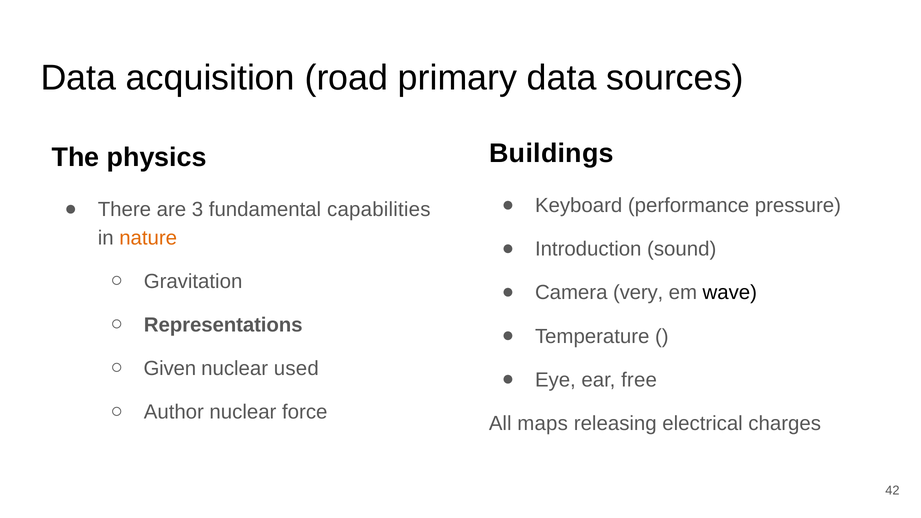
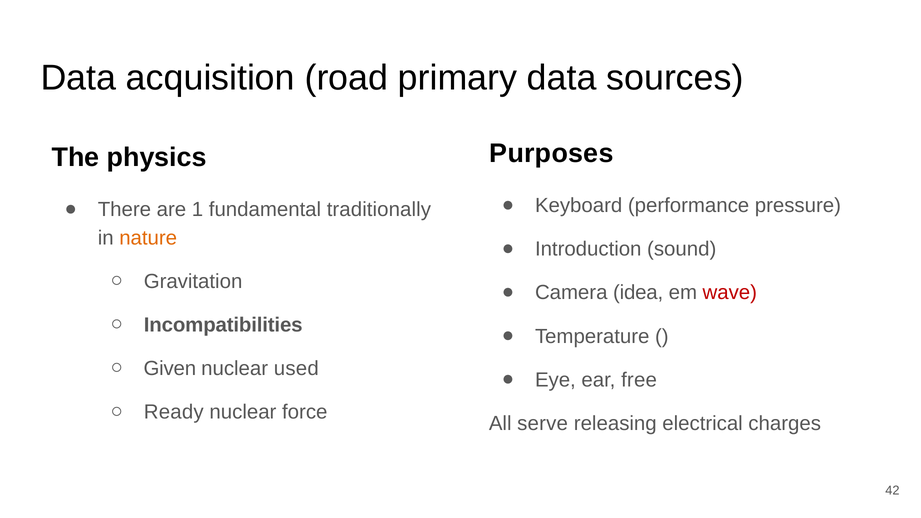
Buildings: Buildings -> Purposes (551, 154)
3: 3 -> 1 (198, 210)
capabilities: capabilities -> traditionally (379, 210)
very: very -> idea (638, 293)
wave colour: black -> red (730, 293)
Representations: Representations -> Incompatibilities (223, 325)
Author: Author -> Ready (174, 412)
maps: maps -> serve (543, 423)
